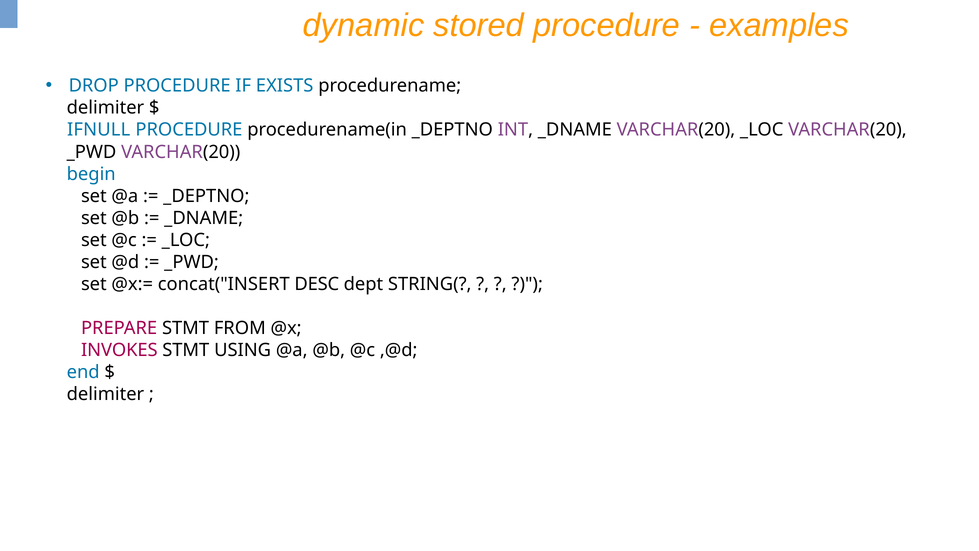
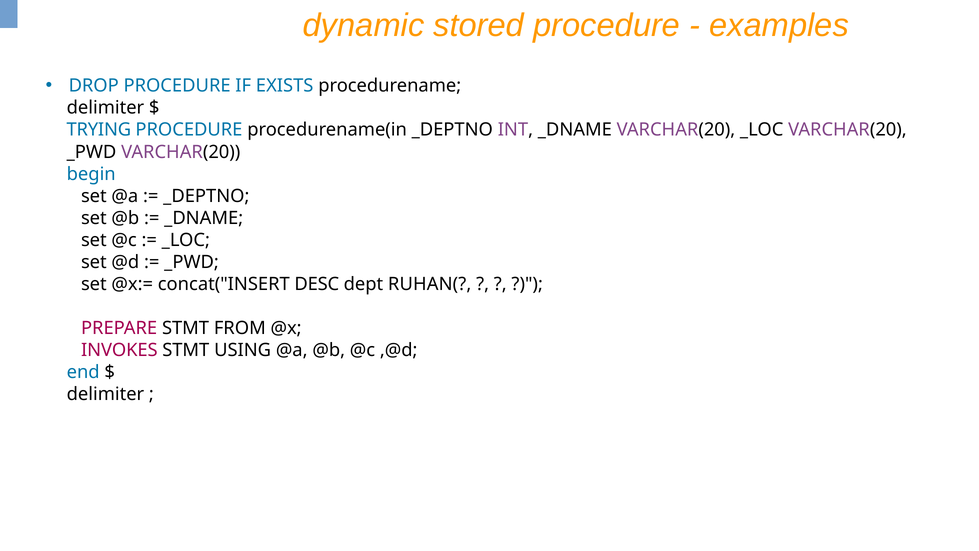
IFNULL: IFNULL -> TRYING (99, 130)
STRING(: STRING( -> RUHAN( (430, 284)
